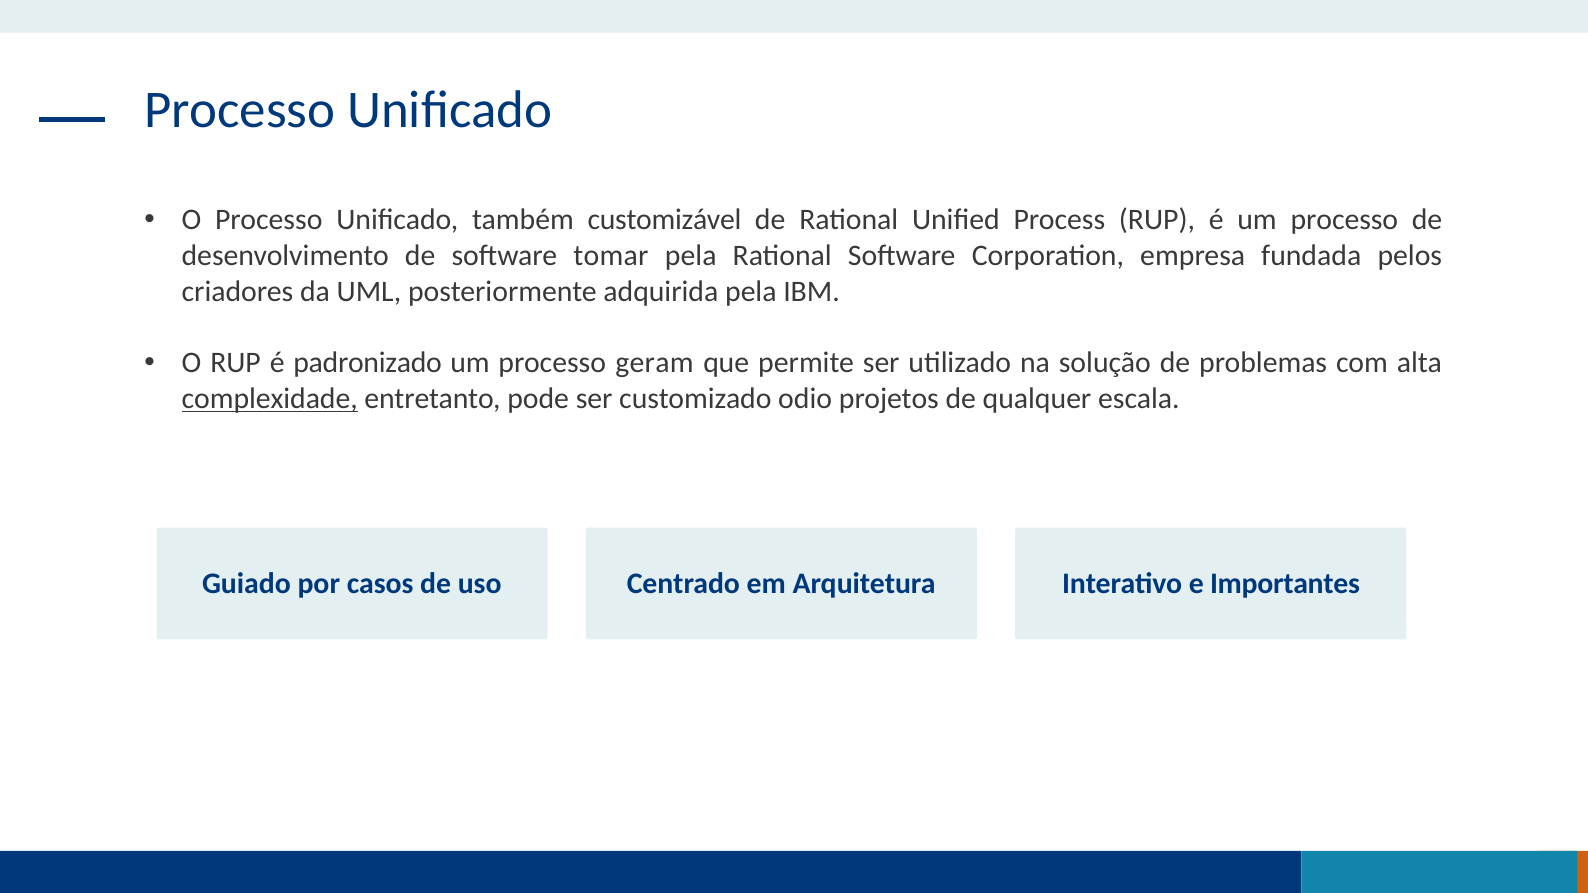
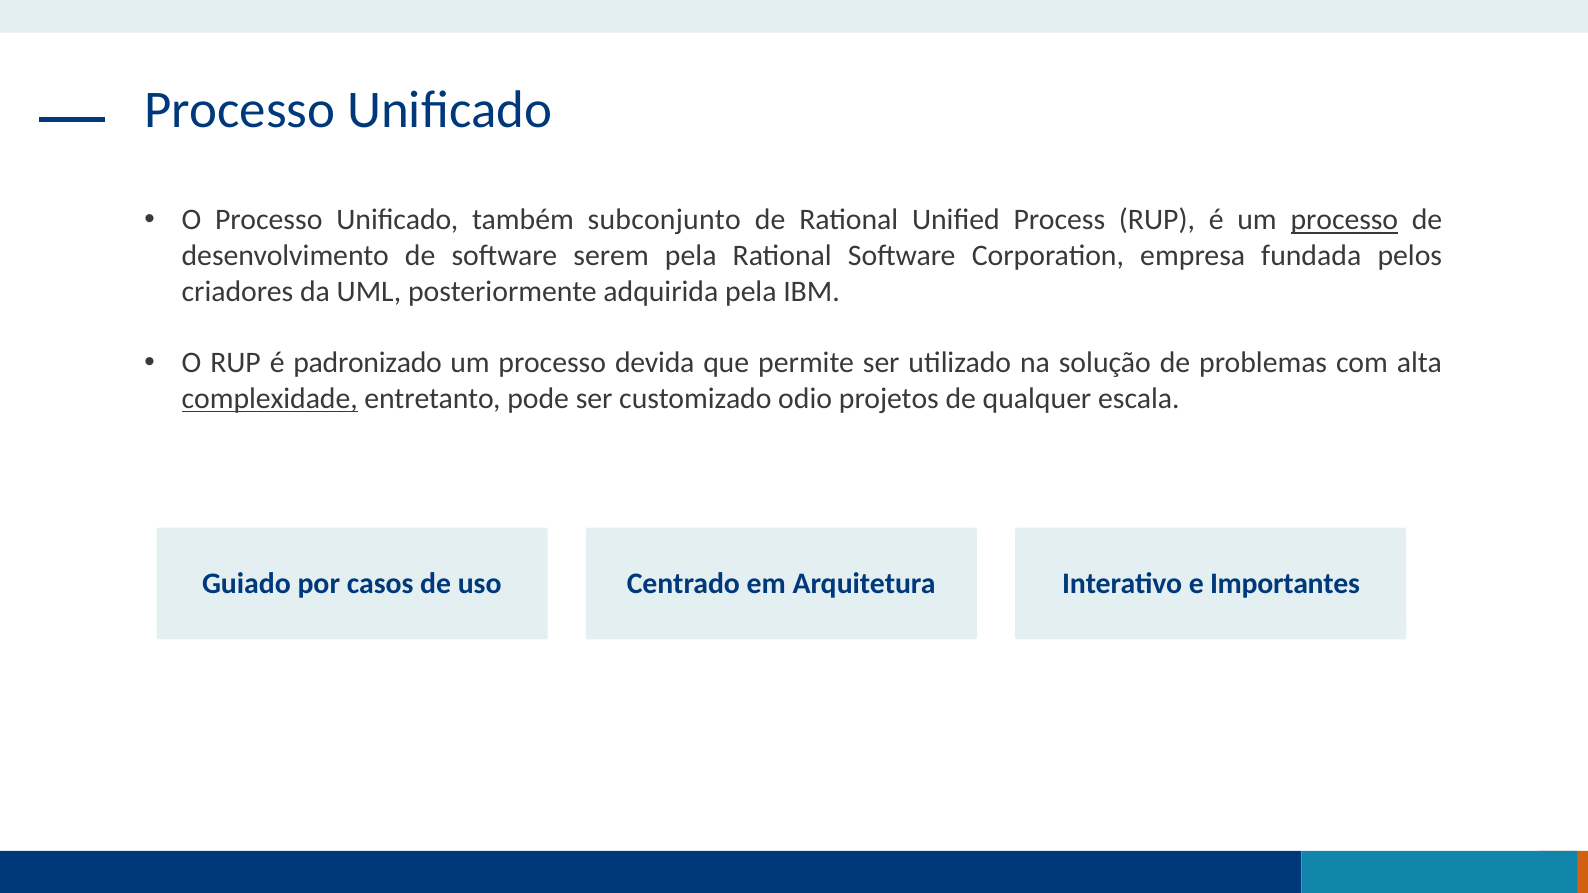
customizável: customizável -> subconjunto (664, 220)
processo underline: none -> present (1344, 220)
tomar: tomar -> serem (611, 256)
geram: geram -> devida (655, 363)
